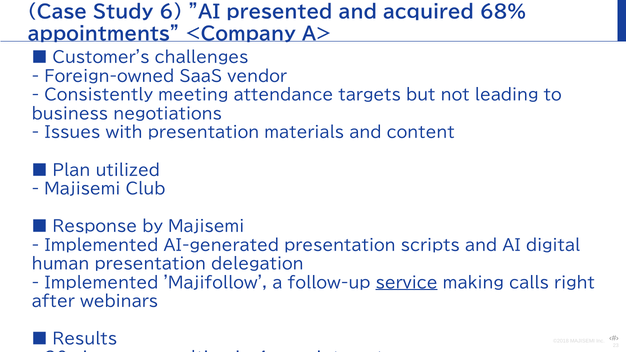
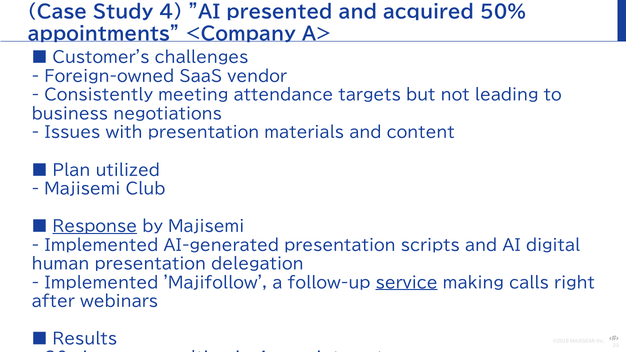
Study 6: 6 -> 4 (171, 12)
68%: 68% -> 50% (503, 12)
Response underline: none -> present (95, 227)
